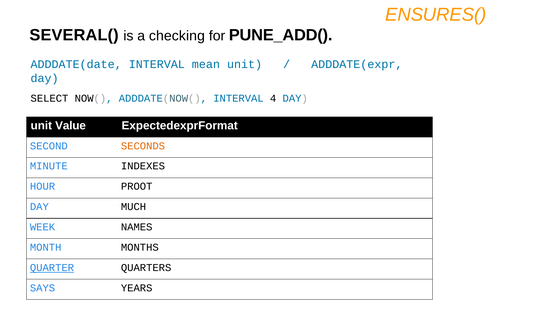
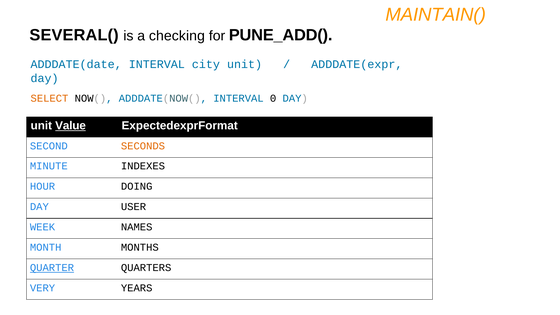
ENSURES(: ENSURES( -> MAINTAIN( (436, 15)
mean: mean -> city (206, 64)
SELECT colour: black -> orange (49, 98)
4: 4 -> 0 (273, 98)
Value underline: none -> present (71, 126)
PROOT: PROOT -> DOING (137, 186)
MUCH: MUCH -> USER (134, 207)
SAYS: SAYS -> VERY (43, 288)
